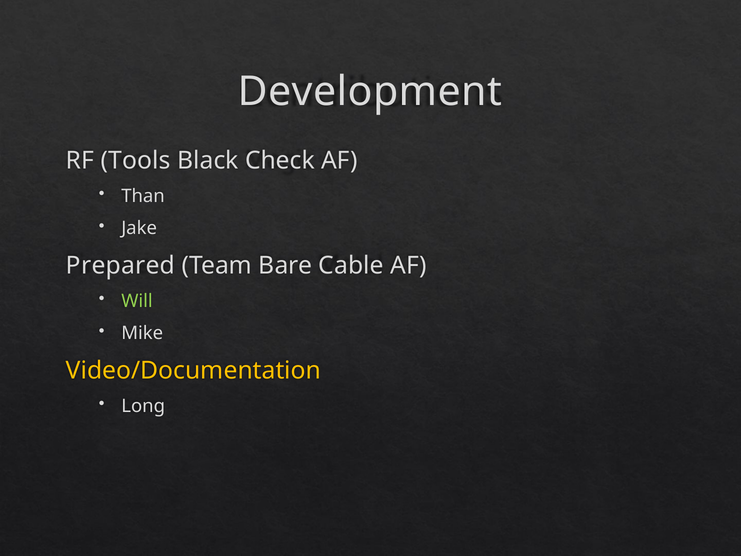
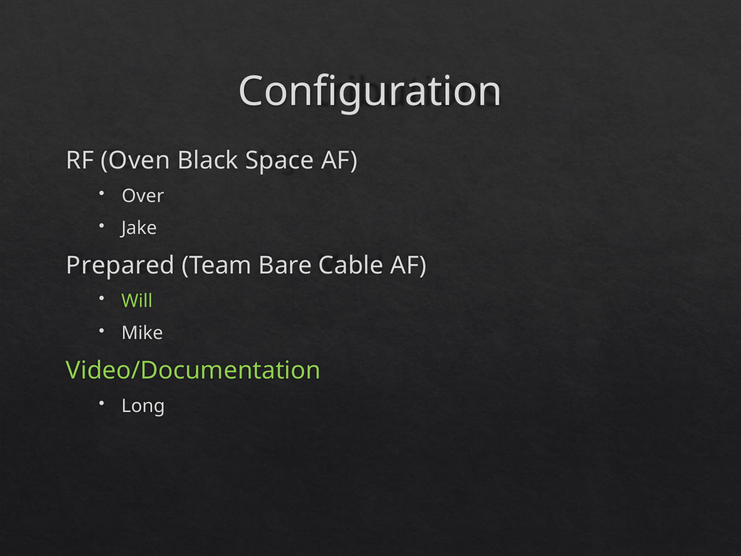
Development: Development -> Configuration (370, 92)
Tools: Tools -> Oven (136, 161)
Check: Check -> Space (280, 161)
Than: Than -> Over (143, 196)
Video/Documentation colour: yellow -> light green (194, 371)
